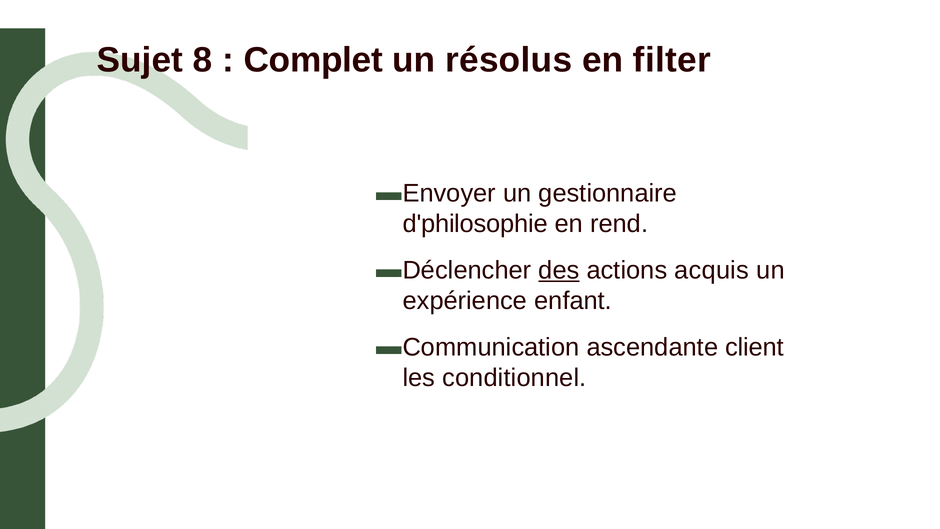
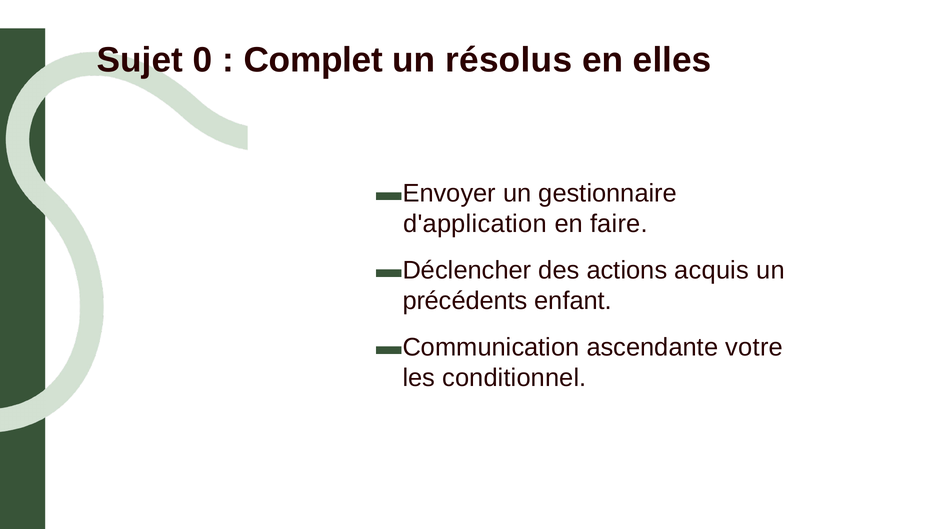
8: 8 -> 0 (202, 60)
filter: filter -> elles (672, 60)
d'philosophie: d'philosophie -> d'application (475, 224)
rend: rend -> faire (619, 224)
des underline: present -> none (559, 270)
expérience: expérience -> précédents (465, 301)
client: client -> votre (754, 347)
